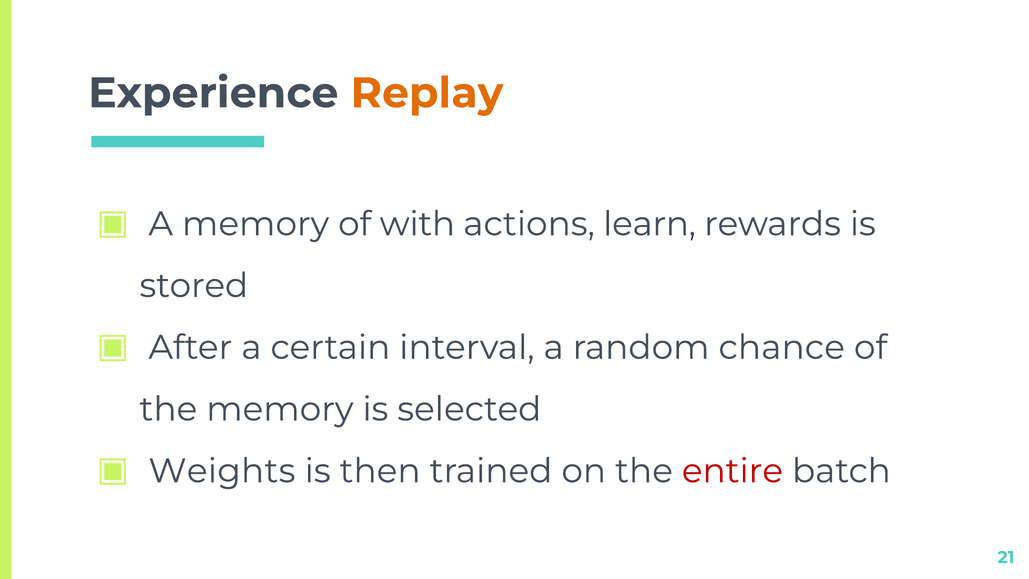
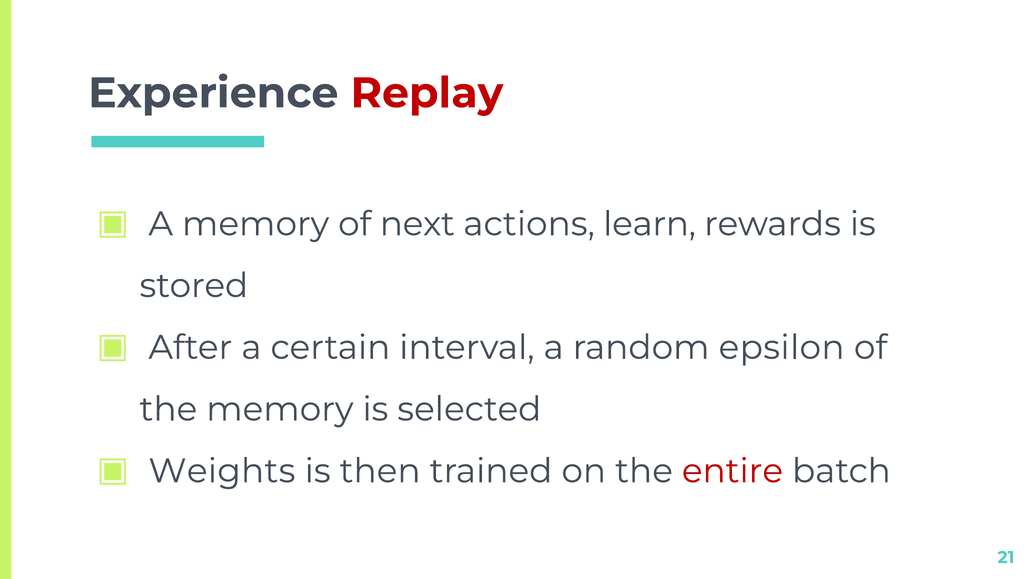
Replay colour: orange -> red (427, 93)
with: with -> next (417, 224)
chance: chance -> epsilon (782, 347)
